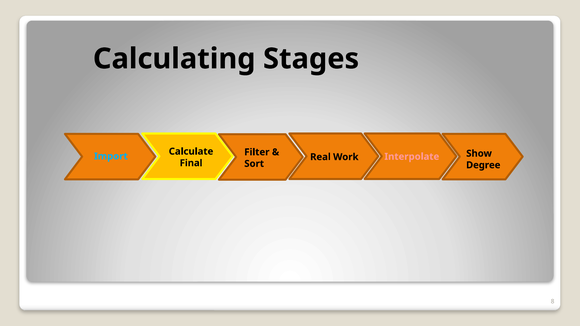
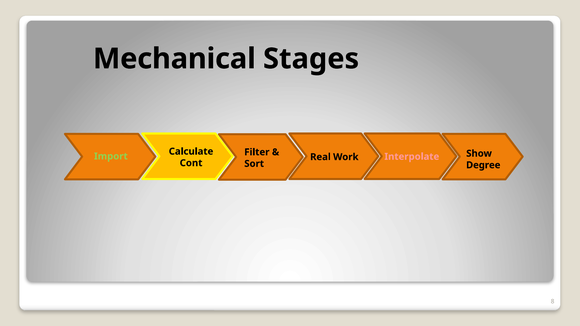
Calculating: Calculating -> Mechanical (174, 59)
Import colour: light blue -> light green (111, 156)
Final: Final -> Cont (191, 163)
